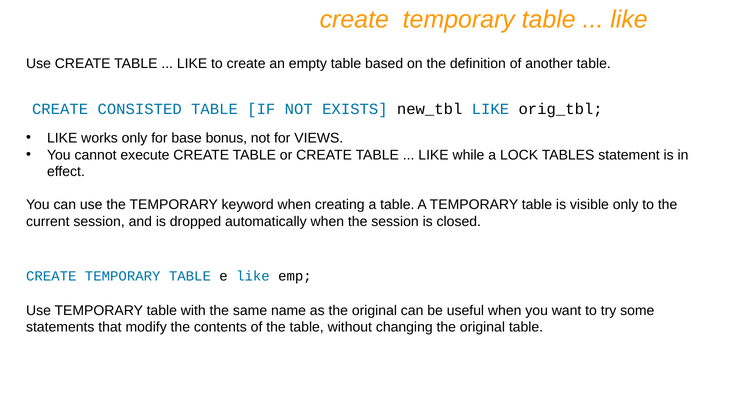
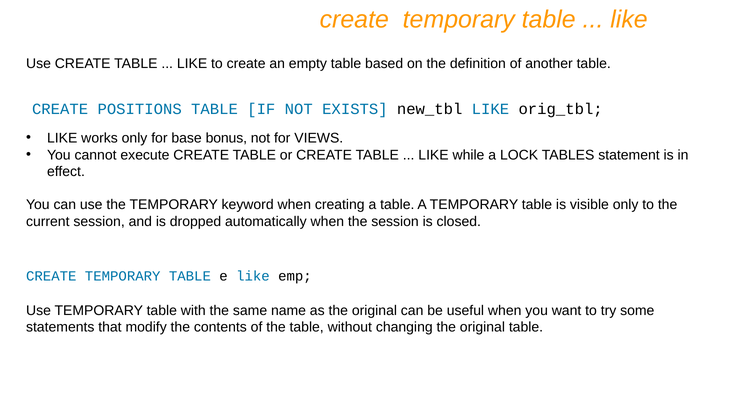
CONSISTED: CONSISTED -> POSITIONS (140, 109)
